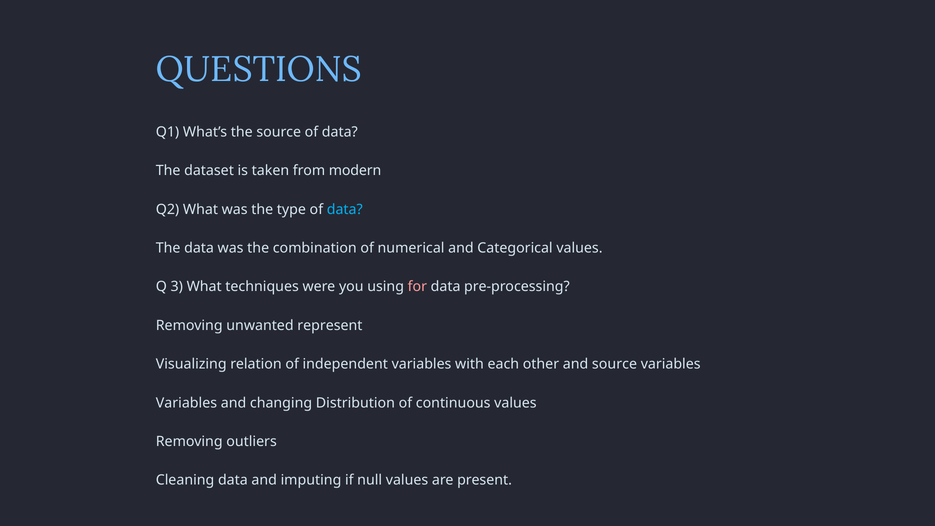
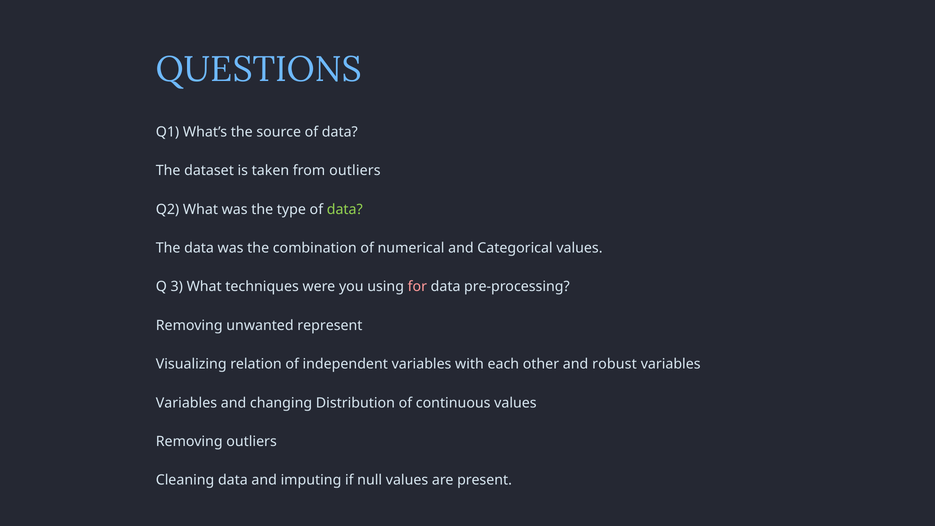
from modern: modern -> outliers (355, 171)
data colour: light blue -> light green (345, 209)
and source: source -> robust (614, 364)
